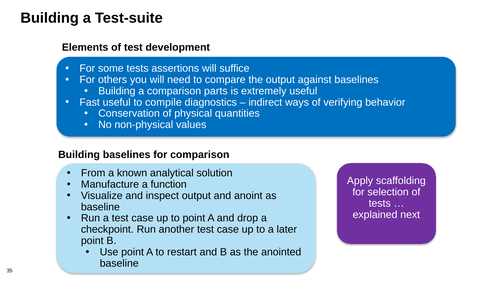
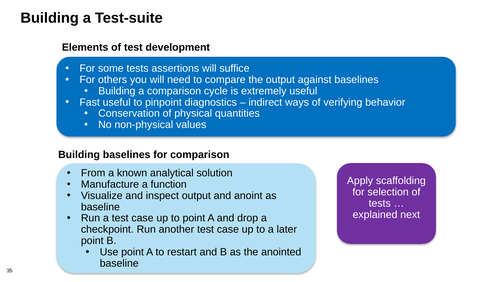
parts: parts -> cycle (216, 91)
compile: compile -> pinpoint (163, 102)
